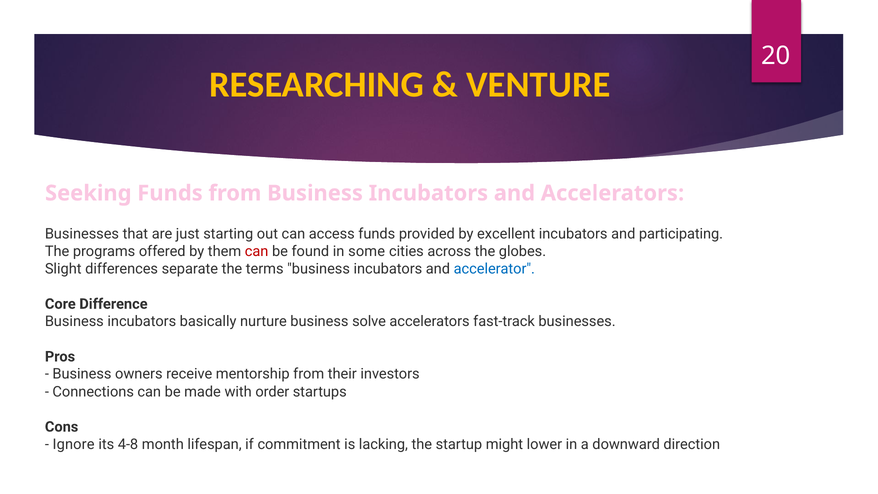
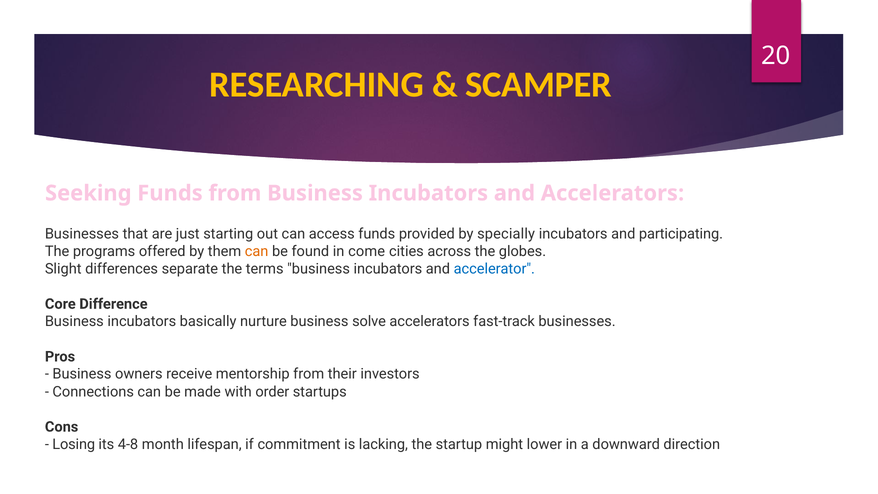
VENTURE: VENTURE -> SCAMPER (539, 84)
excellent: excellent -> specially (506, 234)
can colour: red -> orange (257, 251)
some: some -> come (367, 251)
Ignore: Ignore -> Losing (74, 444)
